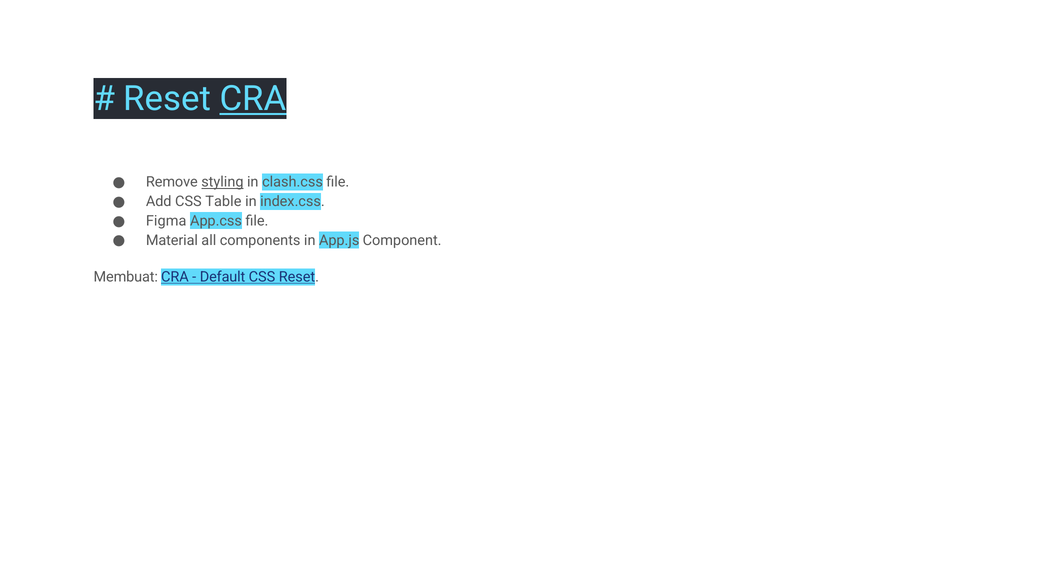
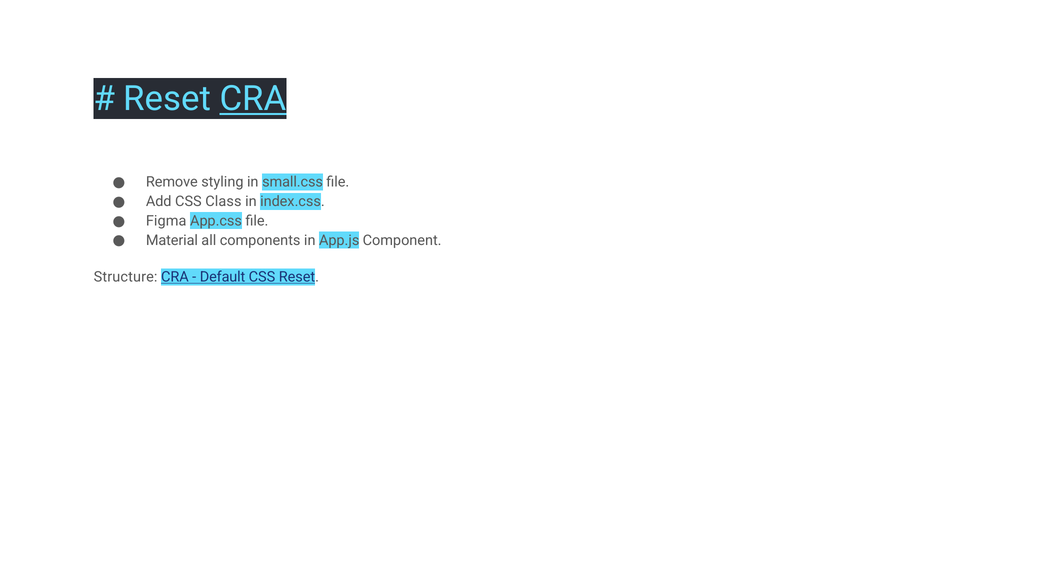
styling underline: present -> none (222, 182)
clash.css: clash.css -> small.css (293, 182)
Table: Table -> Class (223, 202)
Membuat: Membuat -> Structure (126, 277)
